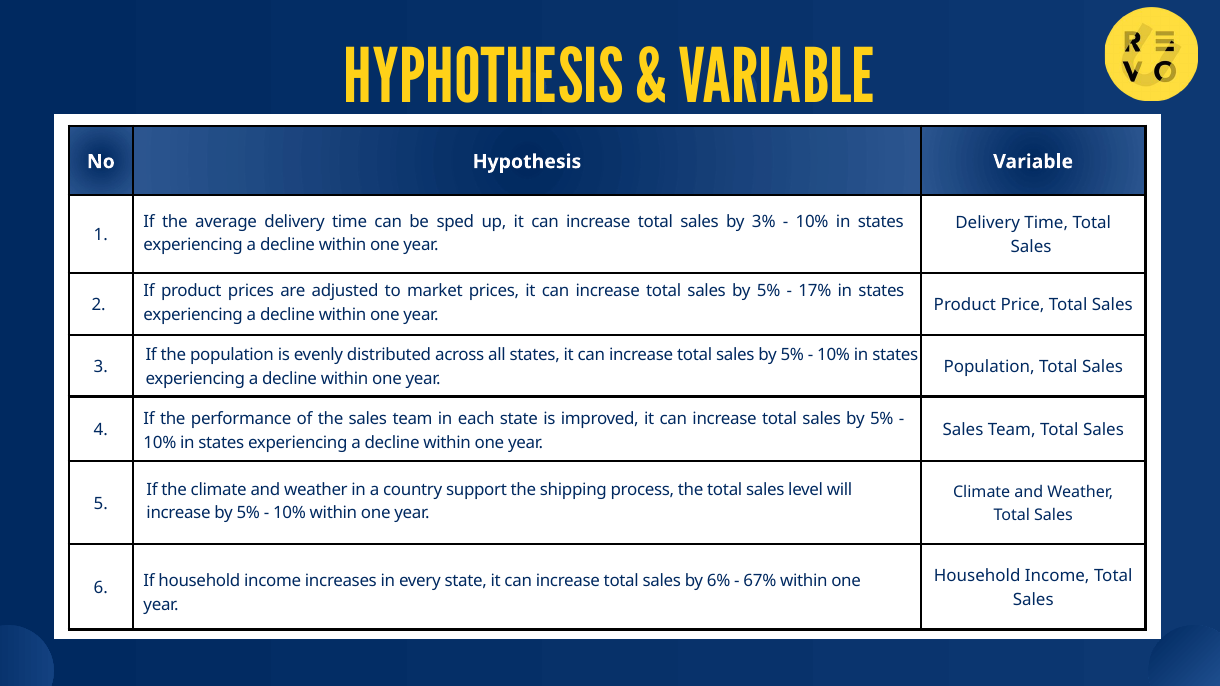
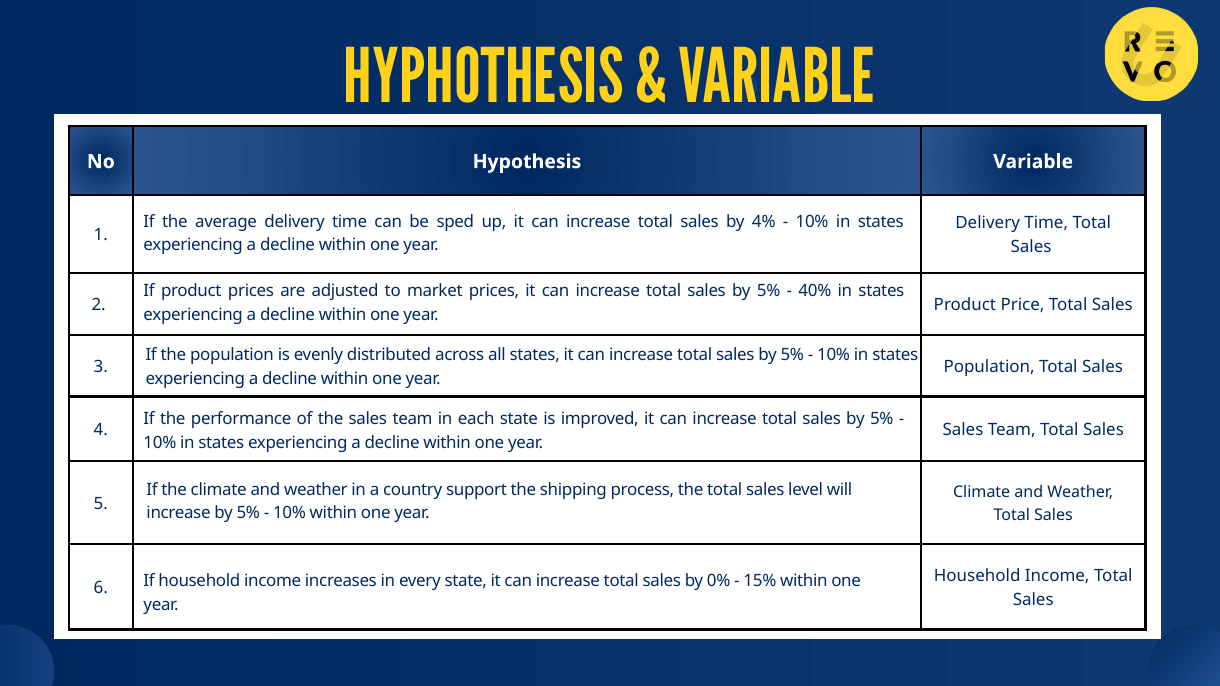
3%: 3% -> 4% (764, 222)
17%: 17% -> 40% (815, 291)
6%: 6% -> 0% (719, 582)
67%: 67% -> 15% (760, 582)
